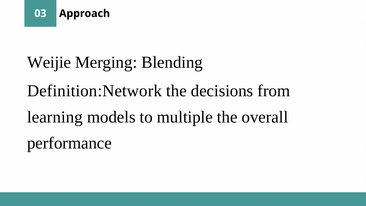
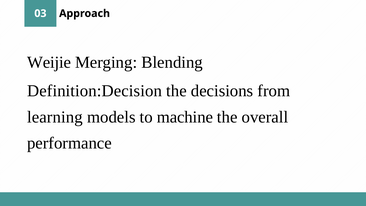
Definition:Network: Definition:Network -> Definition:Decision (95, 91)
multiple: multiple -> machine (185, 117)
